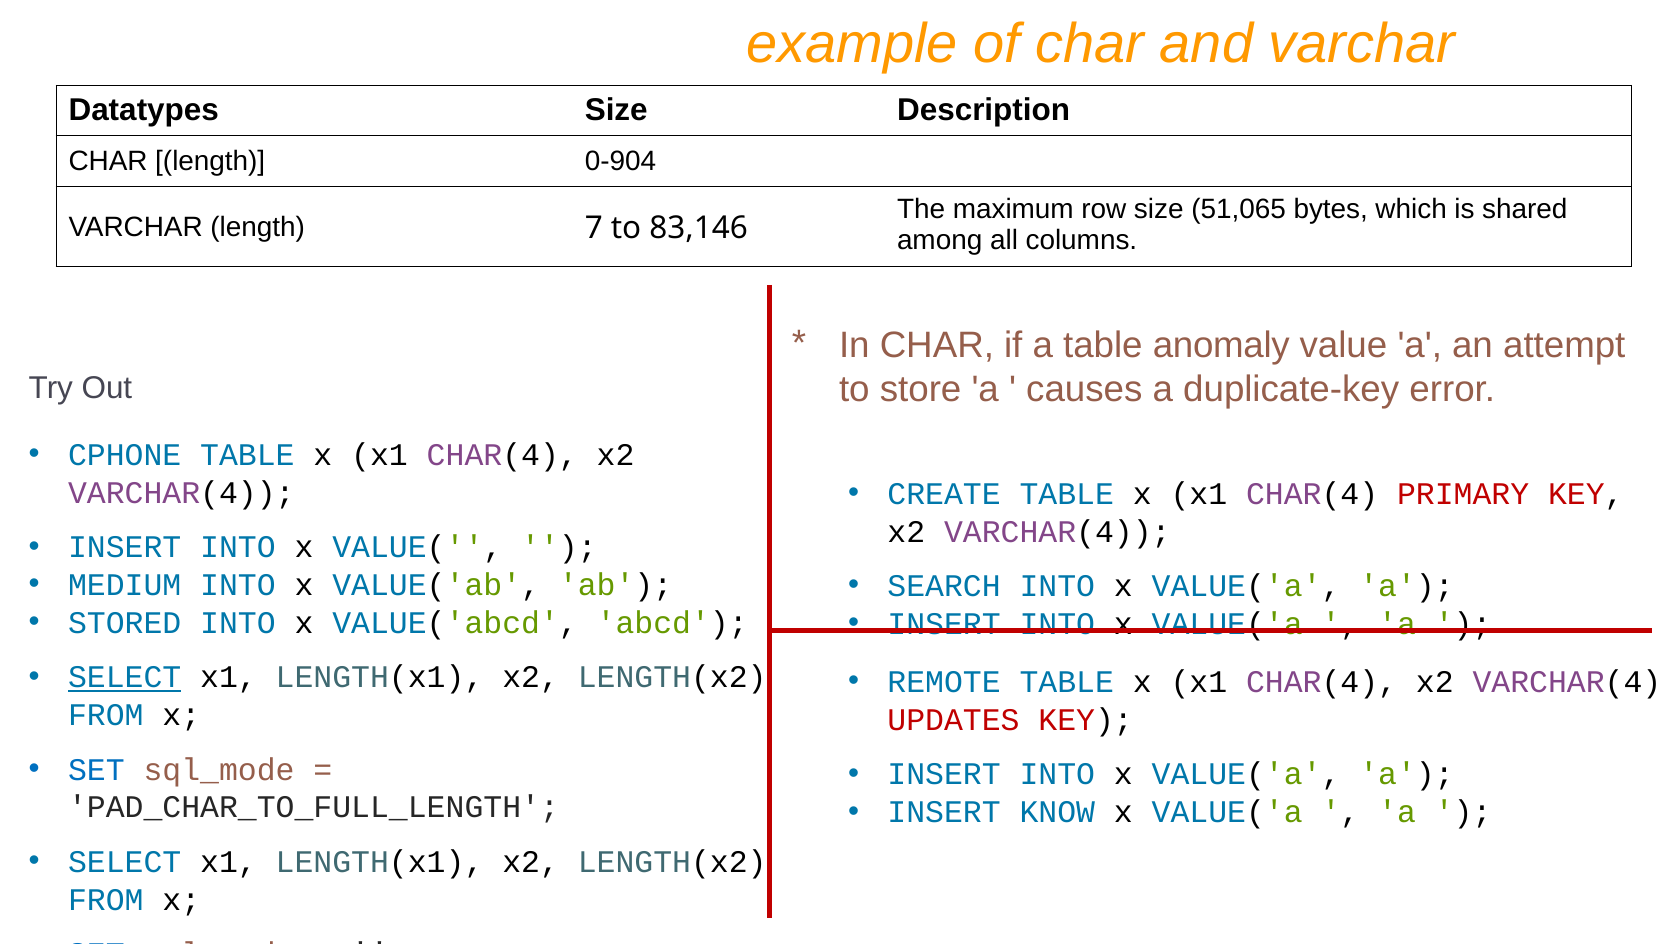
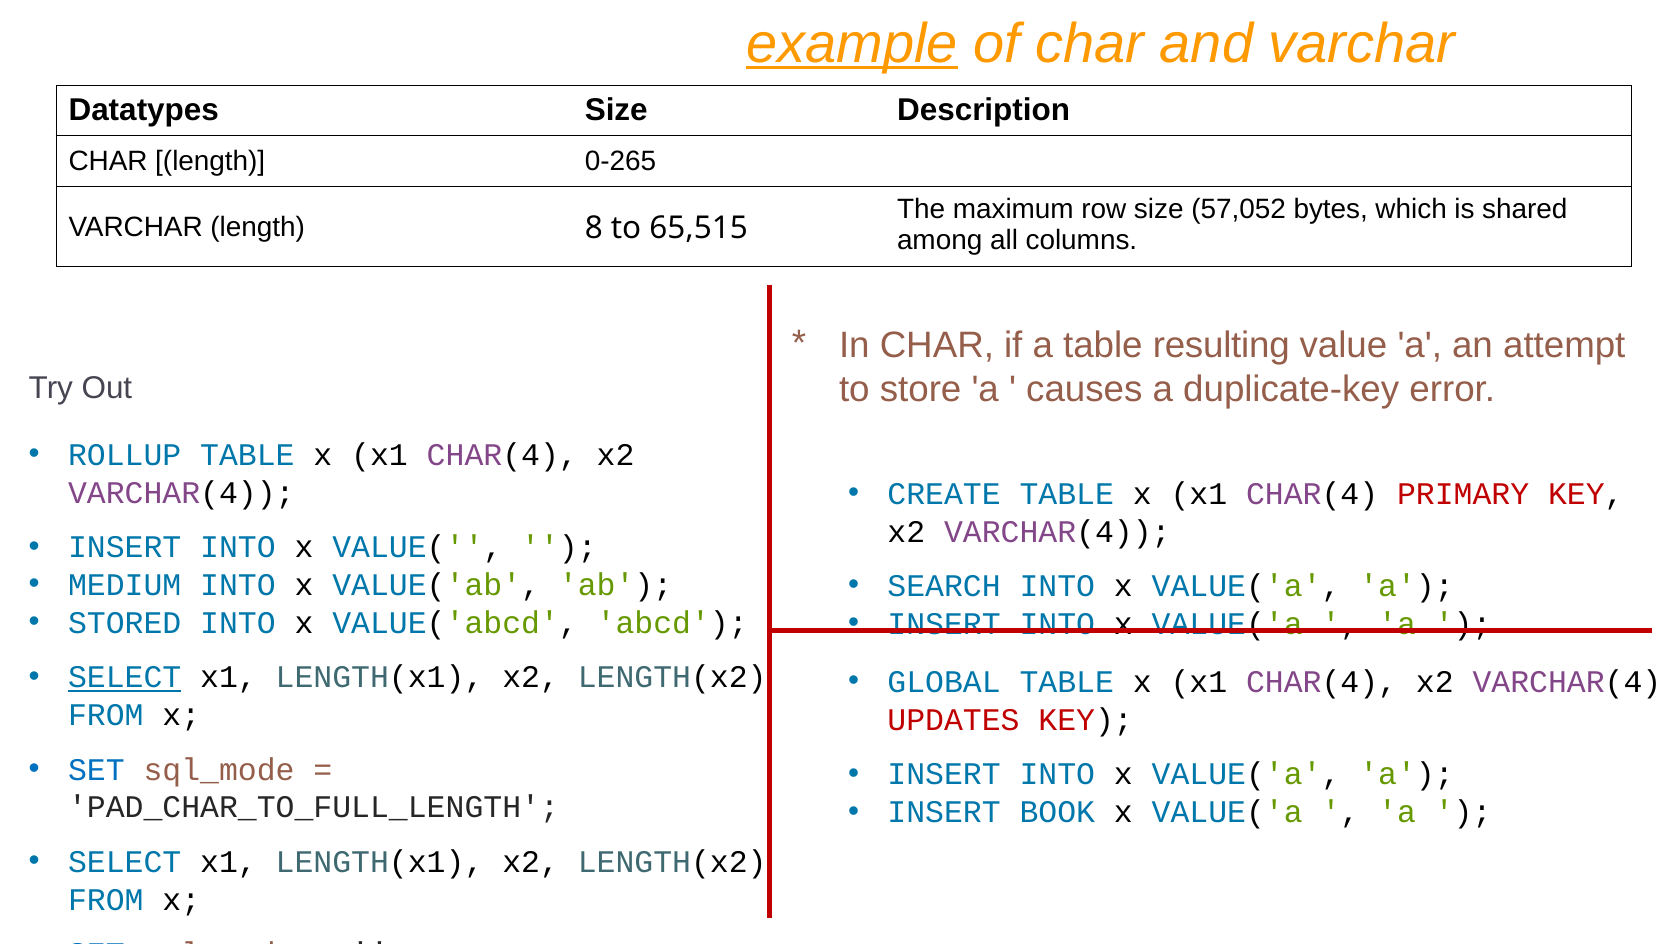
example underline: none -> present (852, 44)
0-904: 0-904 -> 0-265 (620, 162)
51,065: 51,065 -> 57,052 (1239, 209)
7: 7 -> 8 (594, 228)
83,146: 83,146 -> 65,515 (699, 228)
anomaly: anomaly -> resulting (1221, 345)
CPHONE: CPHONE -> ROLLUP (125, 455)
REMOTE: REMOTE -> GLOBAL (944, 682)
KNOW: KNOW -> BOOK (1057, 812)
